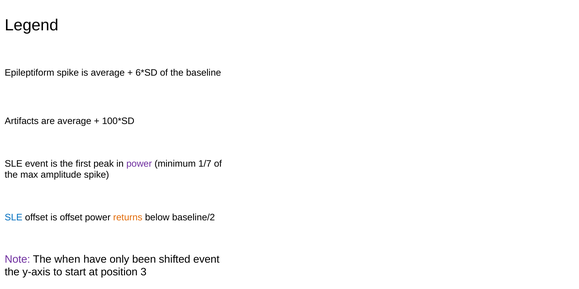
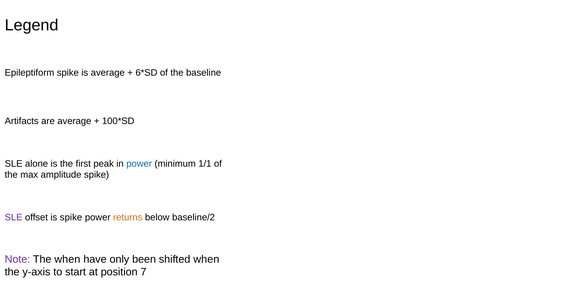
SLE event: event -> alone (37, 164)
power colour: purple -> blue (139, 164)
1/7: 1/7 -> 1/1 (205, 164)
SLE colour: blue -> purple (14, 218)
is offset: offset -> spike (71, 218)
shifted event: event -> when (206, 260)
3: 3 -> 7 (144, 273)
